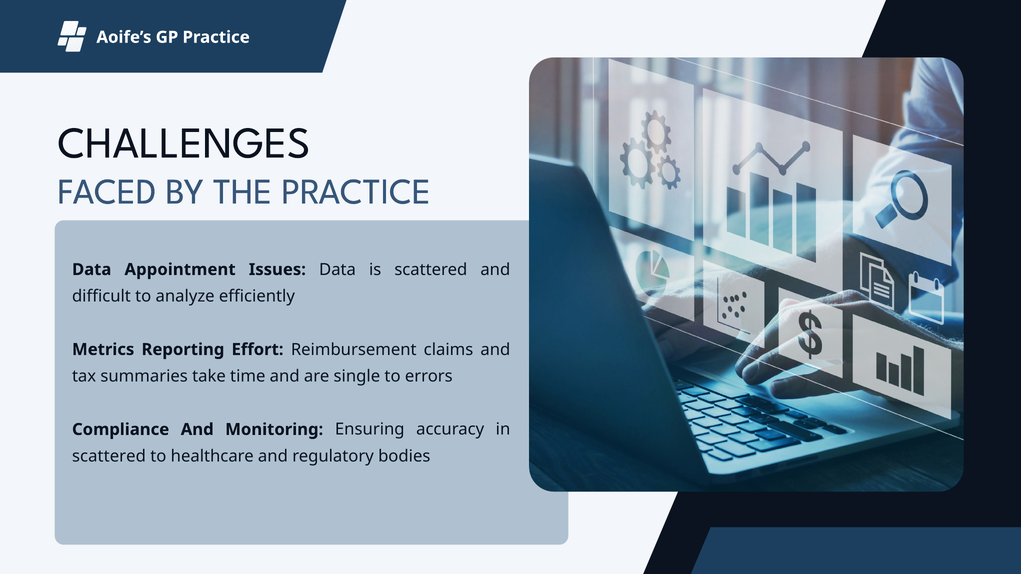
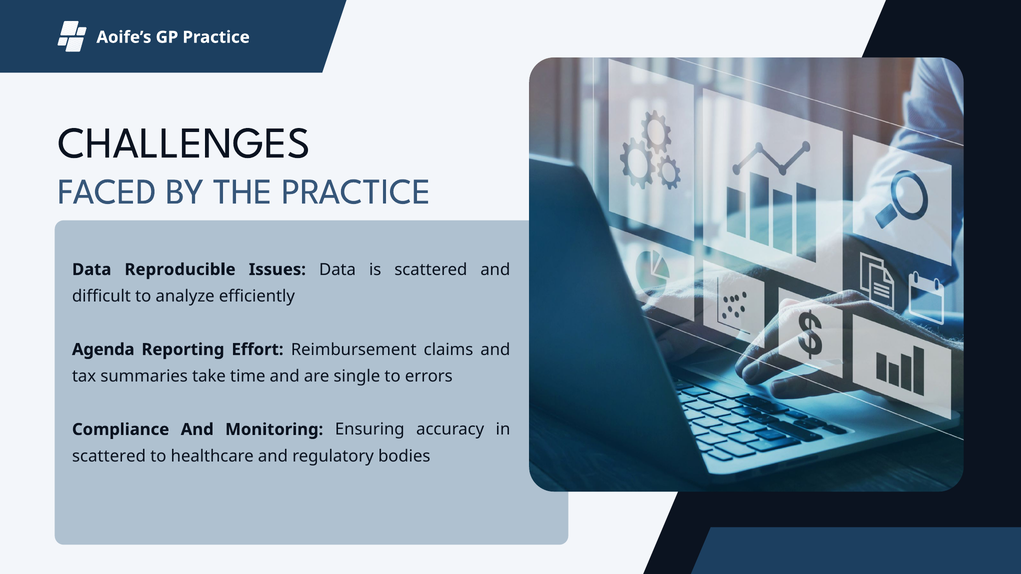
Appointment: Appointment -> Reproducible (180, 270)
Metrics: Metrics -> Agenda (103, 350)
